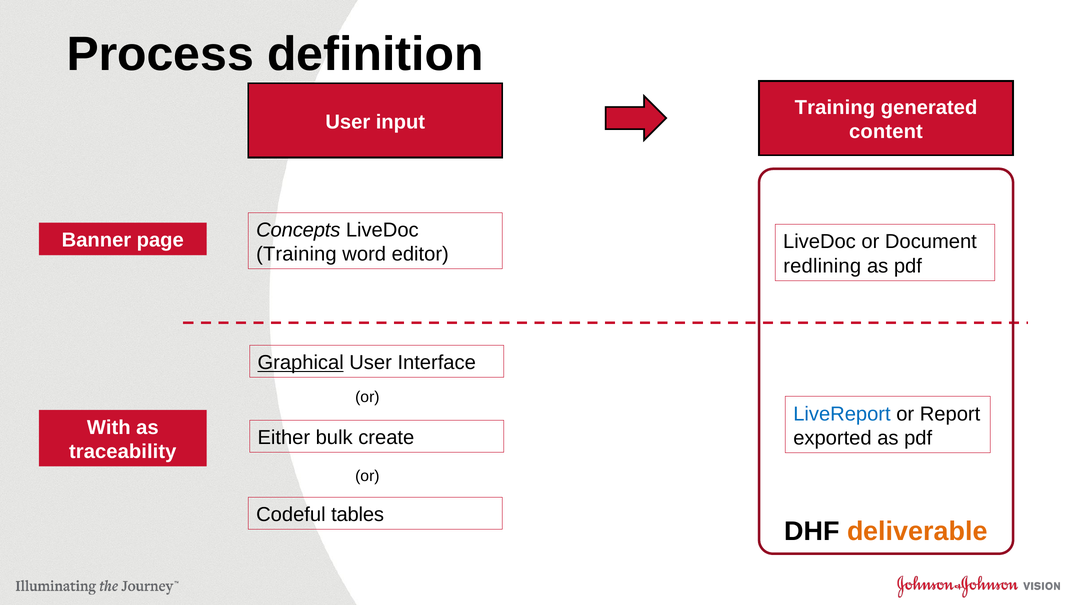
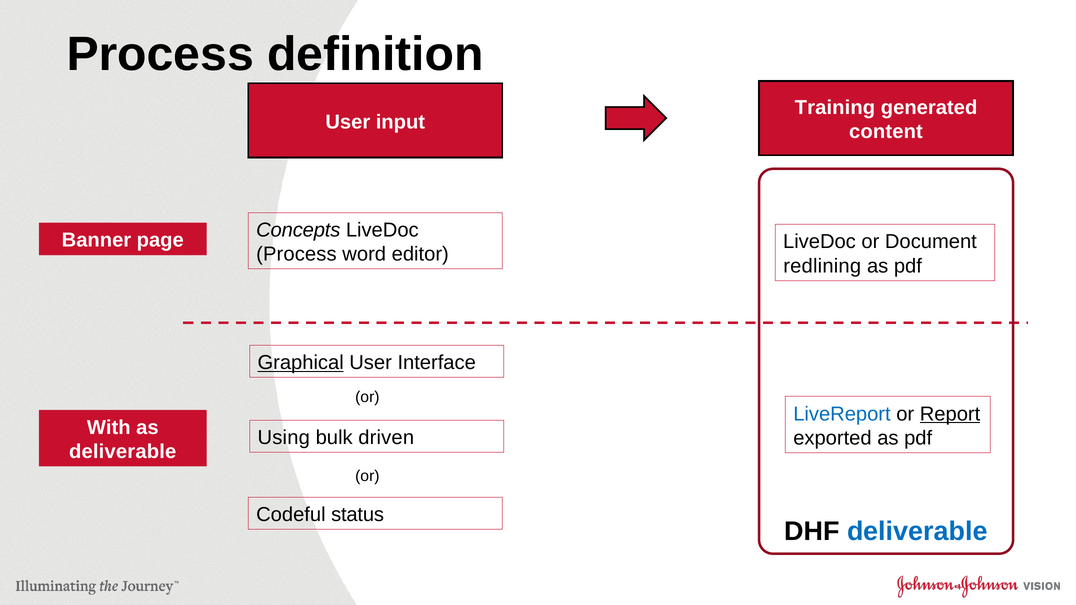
Training: Training -> Process (296, 254)
Report underline: none -> present (950, 414)
Either: Either -> Using (284, 438)
create: create -> driven (386, 438)
traceability: traceability -> deliverable (123, 452)
tables: tables -> status (358, 515)
deliverable colour: orange -> blue (917, 532)
